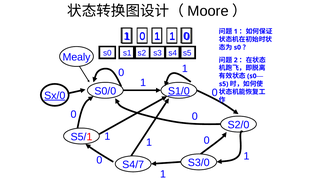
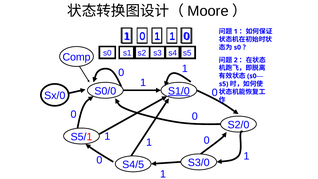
Mealy: Mealy -> Comp (77, 57)
Sx/0 underline: present -> none (55, 96)
S4/7: S4/7 -> S4/5 (133, 164)
